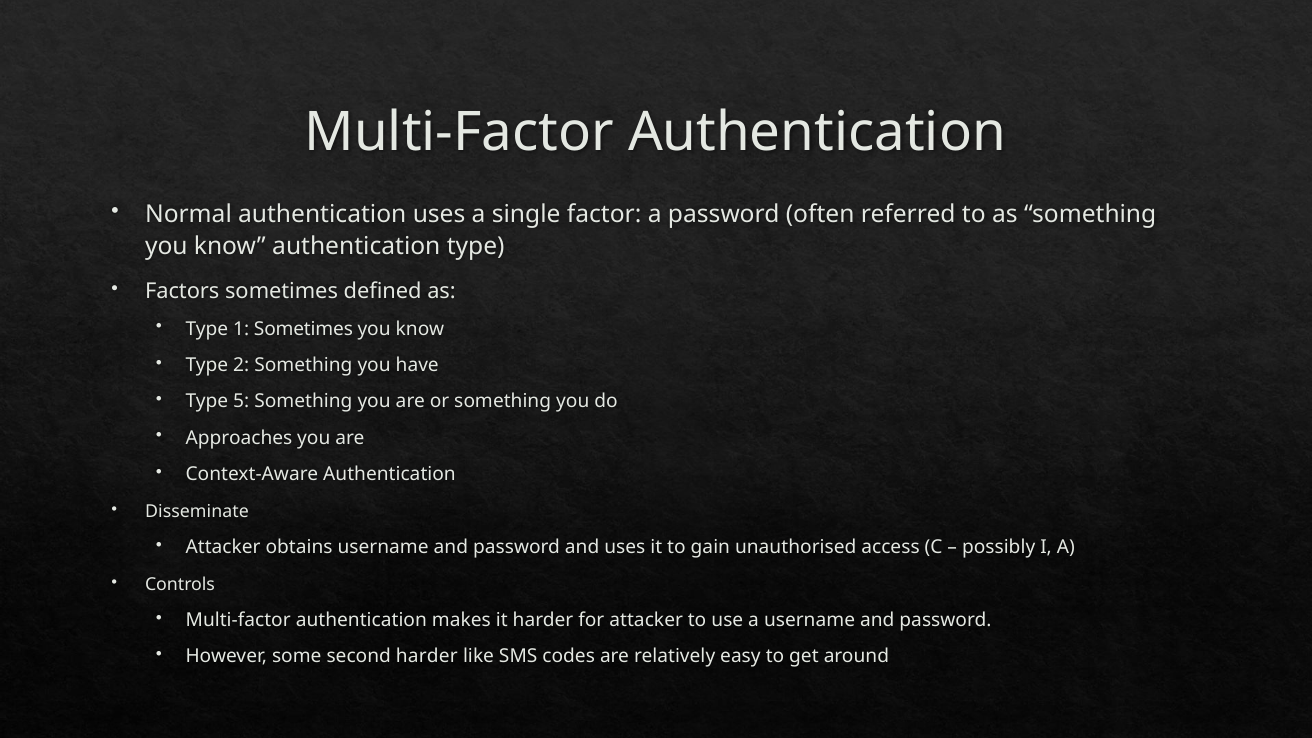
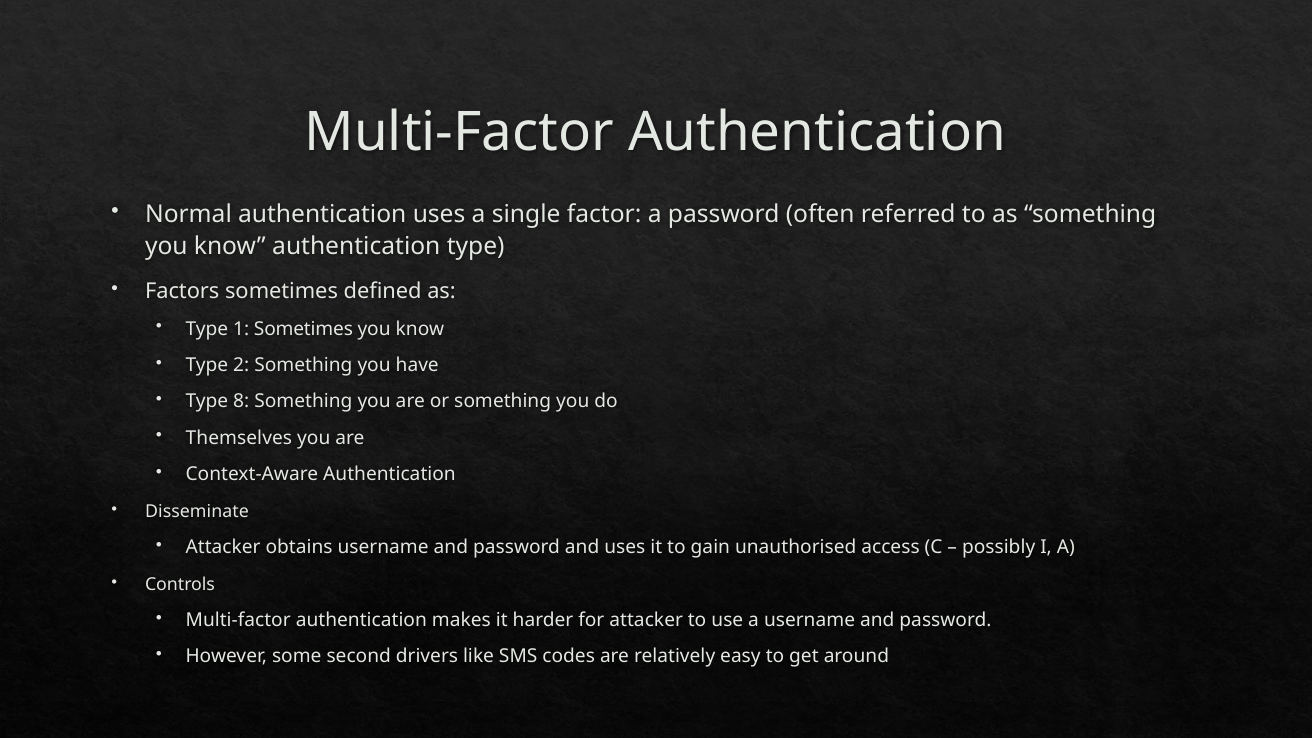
5: 5 -> 8 (241, 402)
Approaches: Approaches -> Themselves (239, 438)
second harder: harder -> drivers (427, 657)
